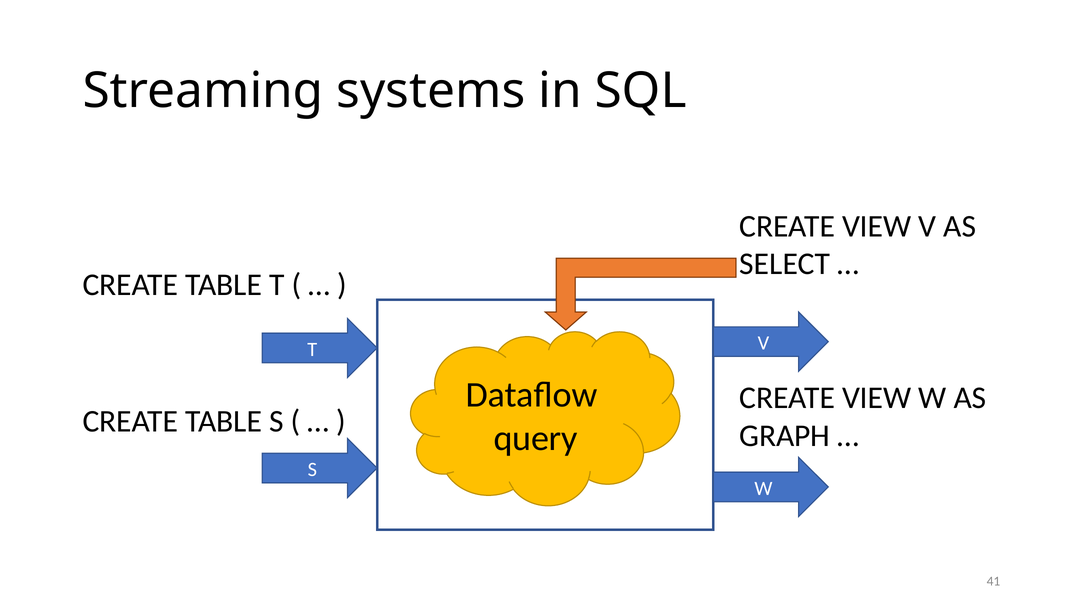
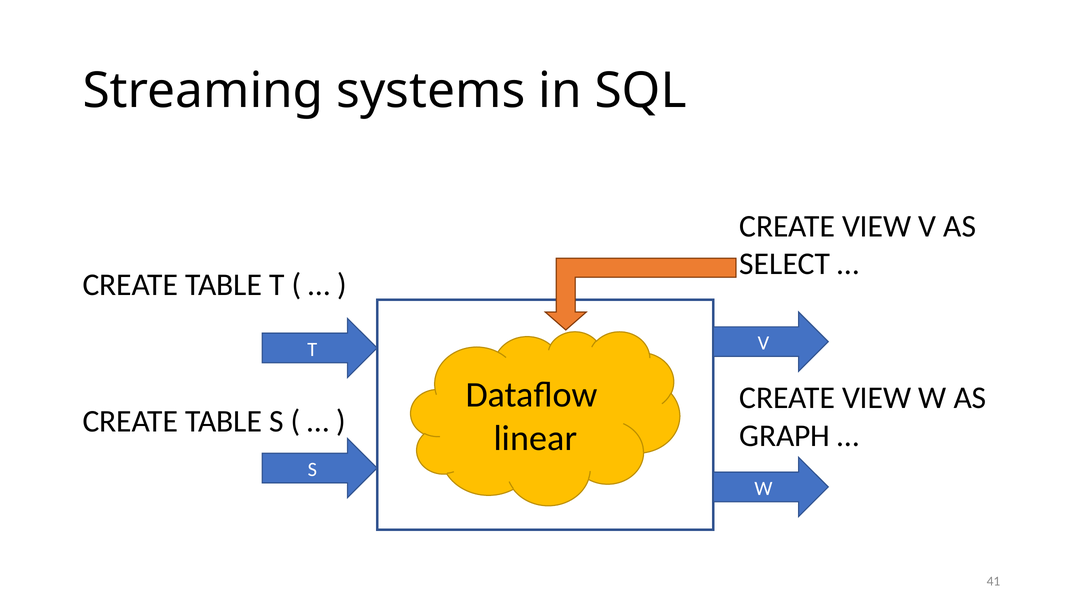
query: query -> linear (536, 438)
